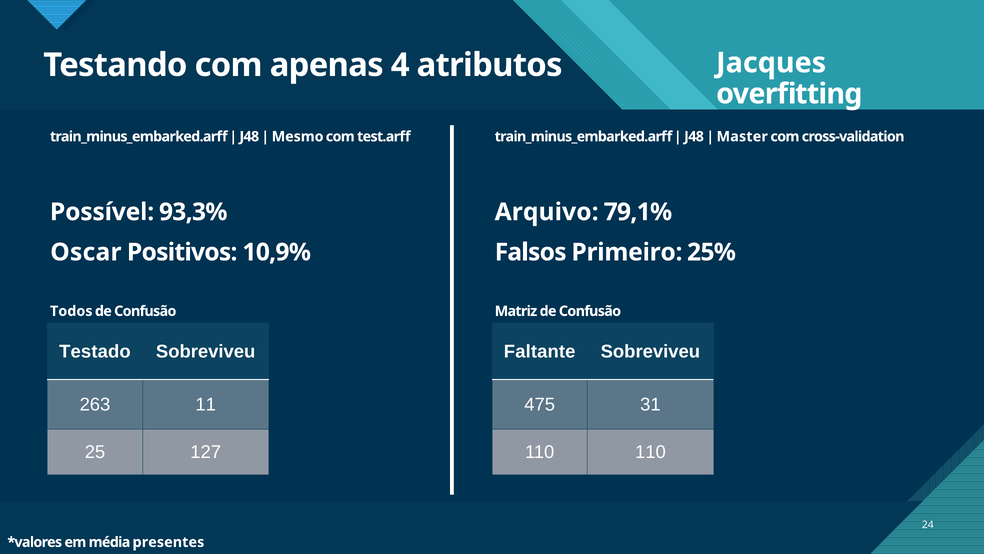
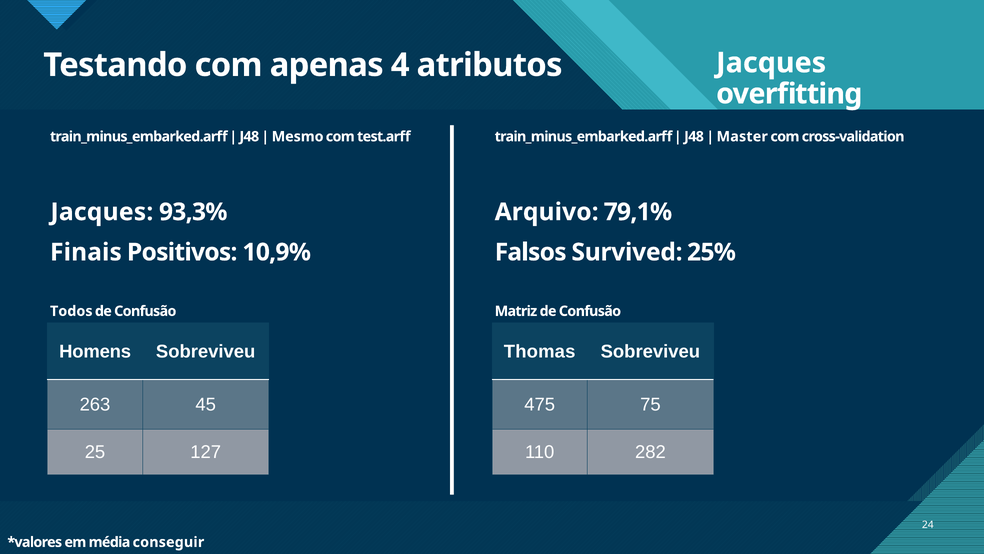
Possível: Possível -> Jacques (102, 212)
Oscar: Oscar -> Finais (86, 252)
Primeiro: Primeiro -> Survived (627, 252)
Testado: Testado -> Homens (95, 351)
Faltante: Faltante -> Thomas (540, 351)
11: 11 -> 45 (206, 404)
31: 31 -> 75 (650, 404)
110 110: 110 -> 282 (650, 452)
presentes: presentes -> conseguir (168, 542)
